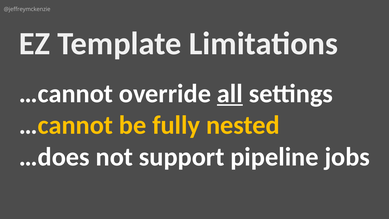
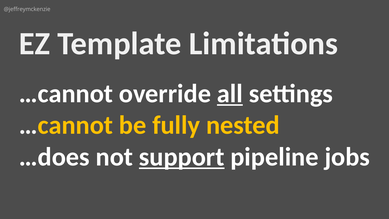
support underline: none -> present (182, 157)
